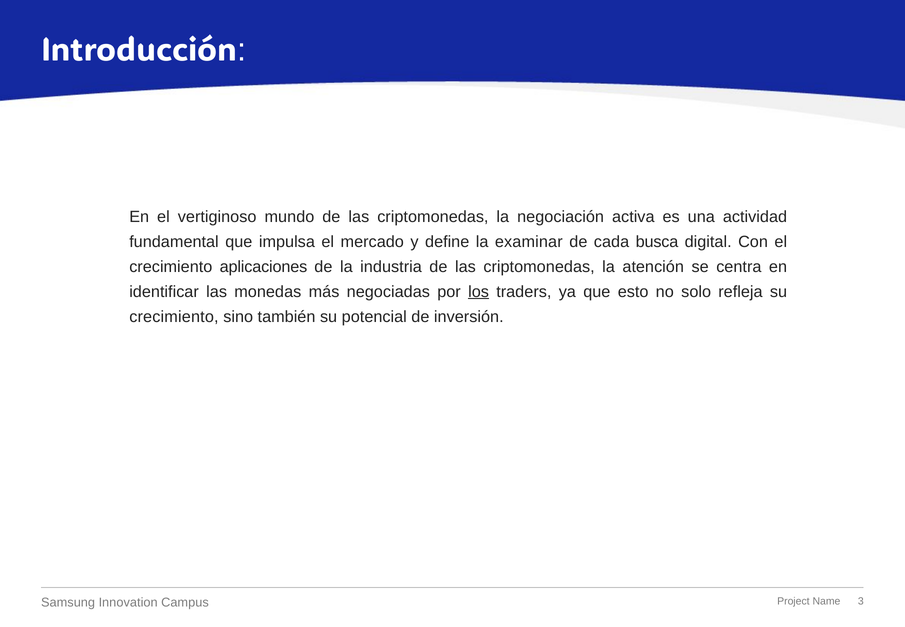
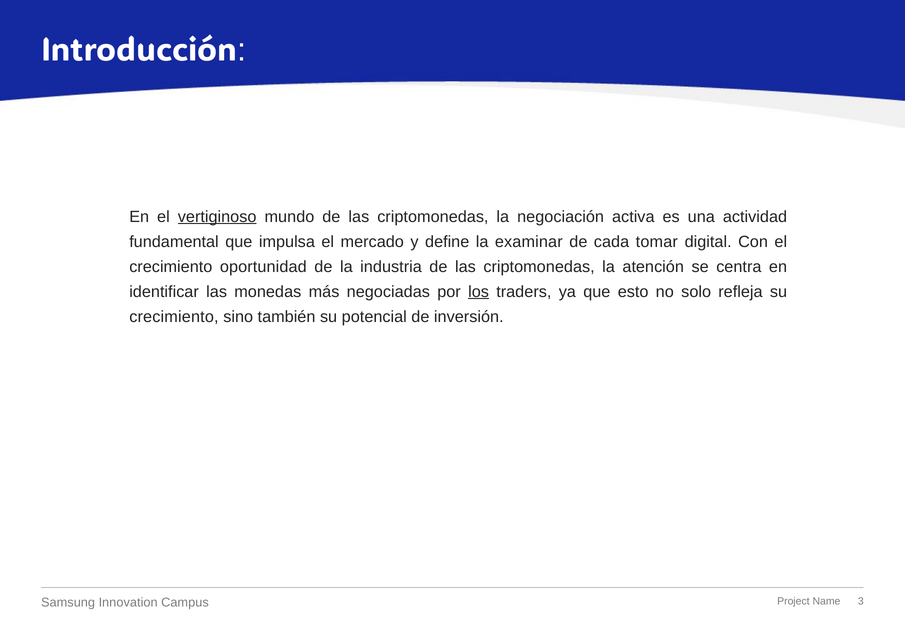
vertiginoso underline: none -> present (217, 217)
busca: busca -> tomar (657, 242)
aplicaciones: aplicaciones -> oportunidad (263, 267)
